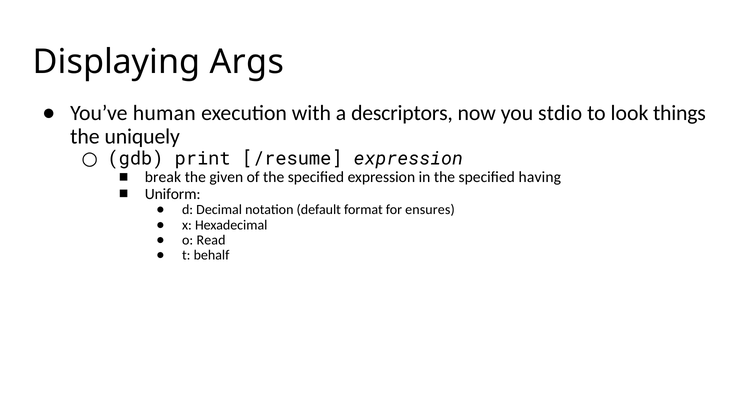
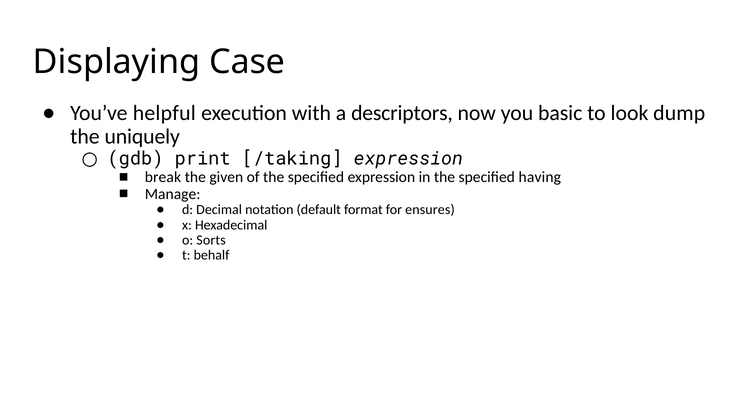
Args: Args -> Case (247, 62)
human: human -> helpful (164, 113)
stdio: stdio -> basic (560, 113)
things: things -> dump (679, 113)
/resume: /resume -> /taking (292, 158)
Uniform: Uniform -> Manage (173, 194)
Read: Read -> Sorts (211, 240)
